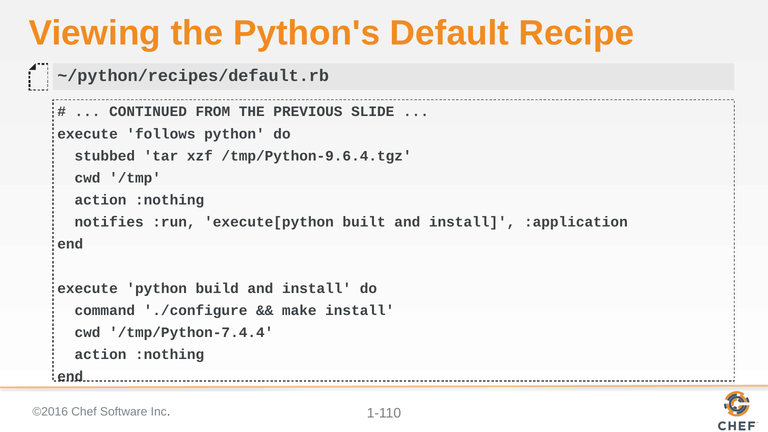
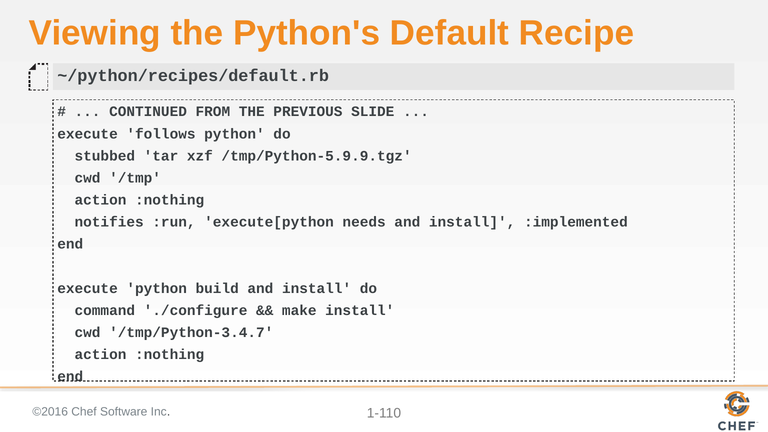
/tmp/Python-9.6.4.tgz: /tmp/Python-9.6.4.tgz -> /tmp/Python-5.9.9.tgz (317, 156)
built: built -> needs (364, 222)
:application: :application -> :implemented (576, 222)
/tmp/Python-7.4.4: /tmp/Python-7.4.4 -> /tmp/Python-3.4.7 (191, 332)
